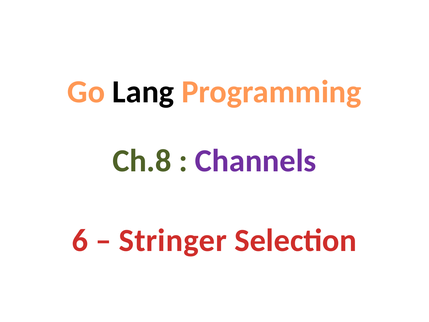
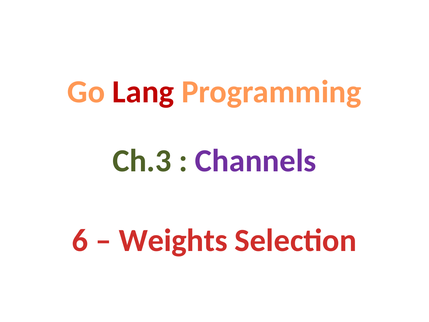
Lang colour: black -> red (143, 92)
Ch.8: Ch.8 -> Ch.3 (142, 161)
Stringer: Stringer -> Weights (173, 240)
